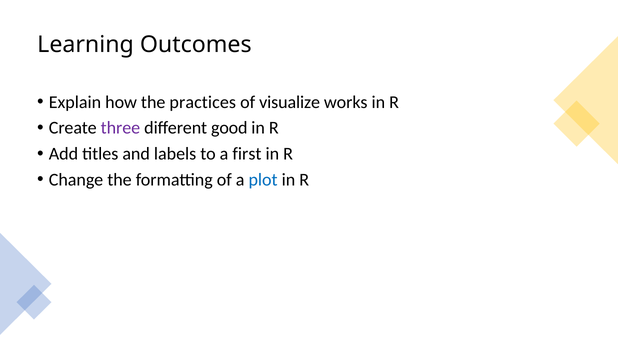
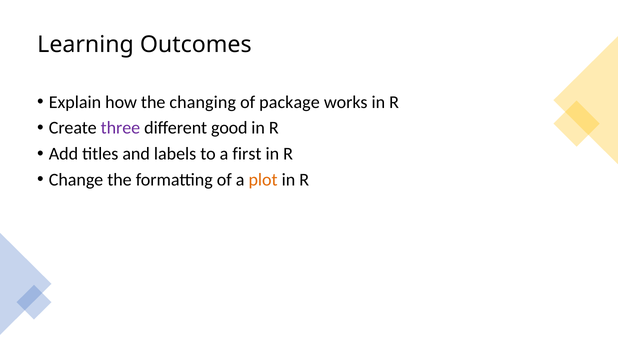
practices: practices -> changing (203, 102)
visualize: visualize -> package (289, 102)
plot colour: blue -> orange (263, 180)
